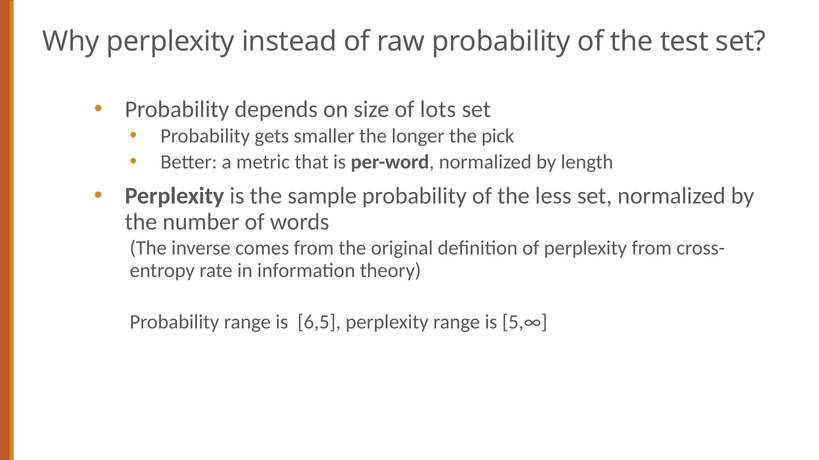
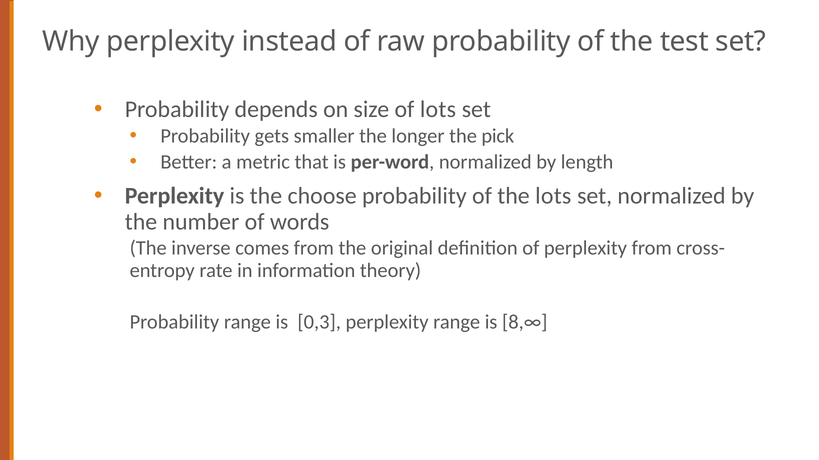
sample: sample -> choose (322, 196)
the less: less -> lots (553, 196)
6,5: 6,5 -> 0,3 (319, 323)
5,∞: 5,∞ -> 8,∞ (525, 323)
